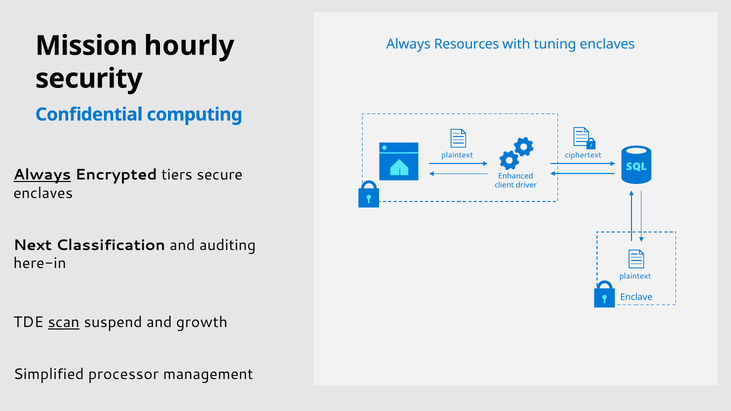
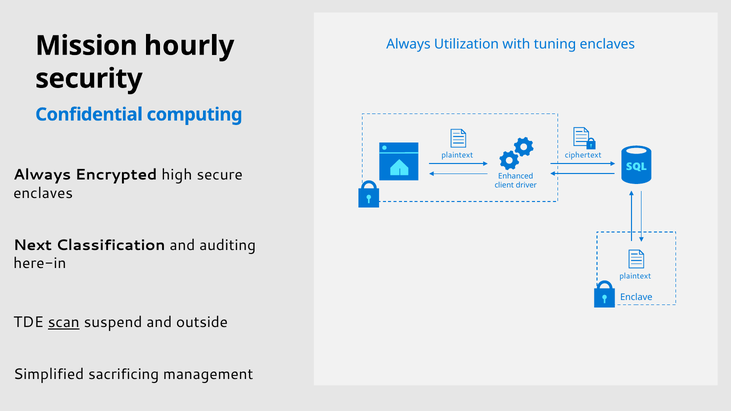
Resources: Resources -> Utilization (467, 44)
Always underline: present -> none (42, 175)
tiers: tiers -> high (177, 175)
growth: growth -> outside (202, 323)
processor: processor -> sacrificing (124, 374)
